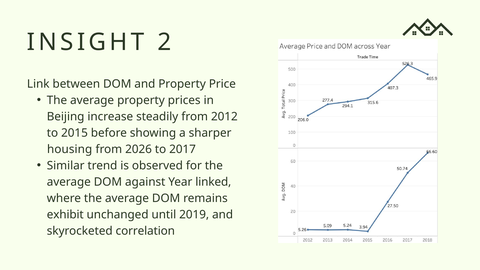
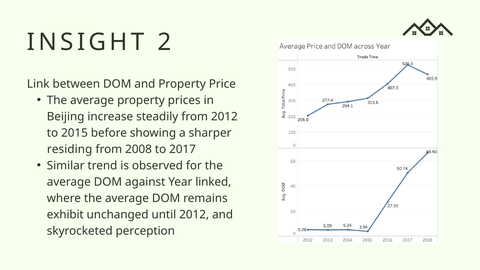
housing: housing -> residing (70, 149)
2026: 2026 -> 2008 (139, 149)
until 2019: 2019 -> 2012 (194, 215)
correlation: correlation -> perception (145, 231)
